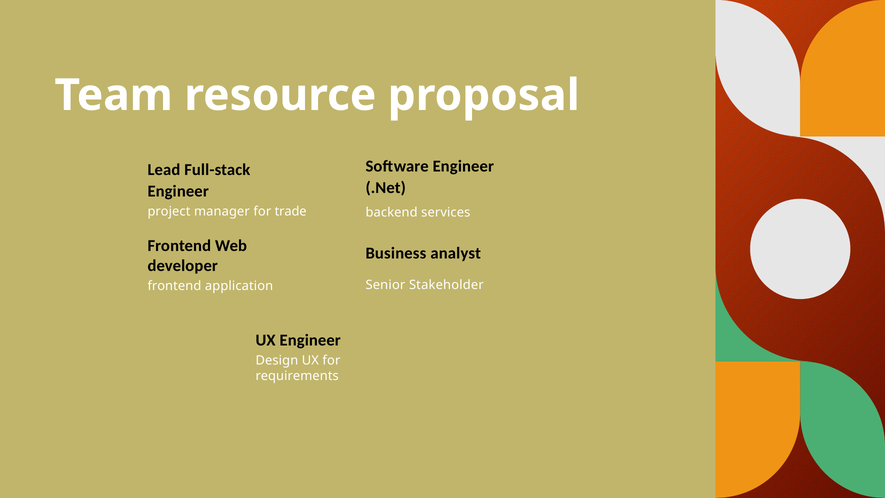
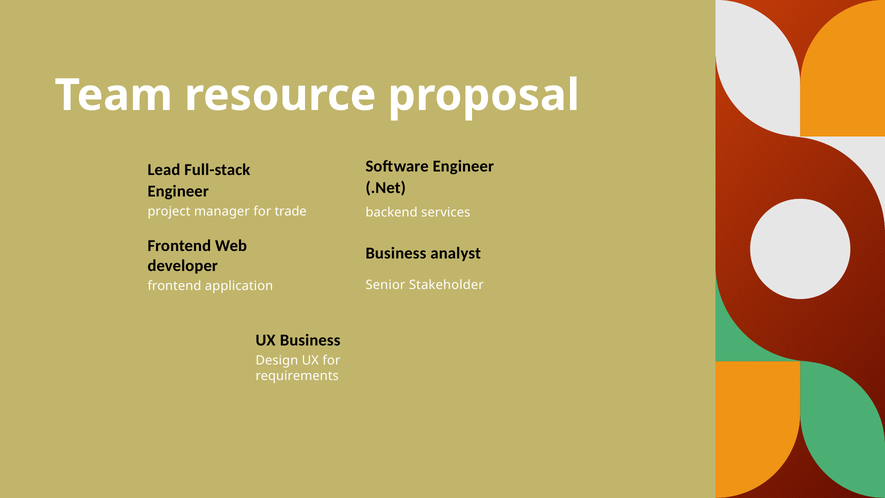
UX Engineer: Engineer -> Business (310, 340)
